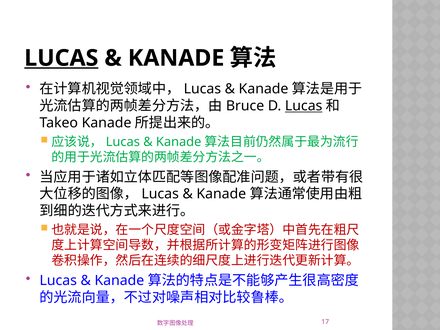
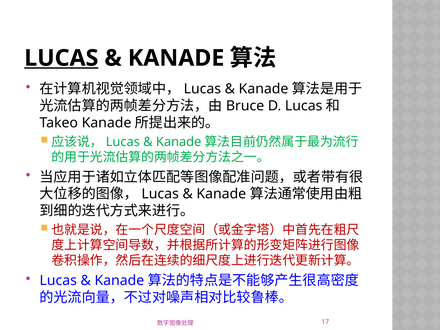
Lucas underline: present -> none (304, 106)
